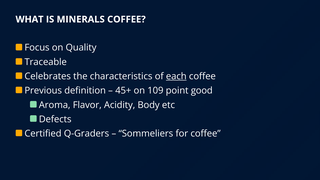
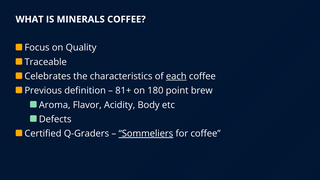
45+: 45+ -> 81+ (123, 91)
109: 109 -> 180 (155, 91)
good: good -> brew (202, 91)
Sommeliers underline: none -> present (146, 134)
